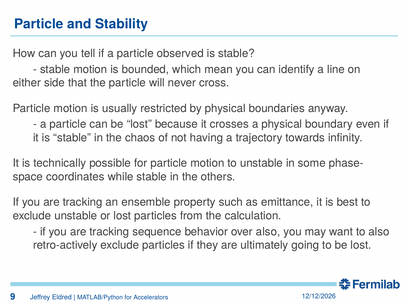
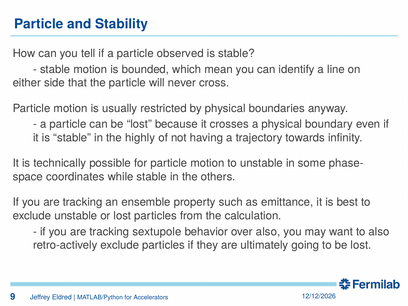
chaos: chaos -> highly (140, 138)
sequence: sequence -> sextupole (157, 232)
